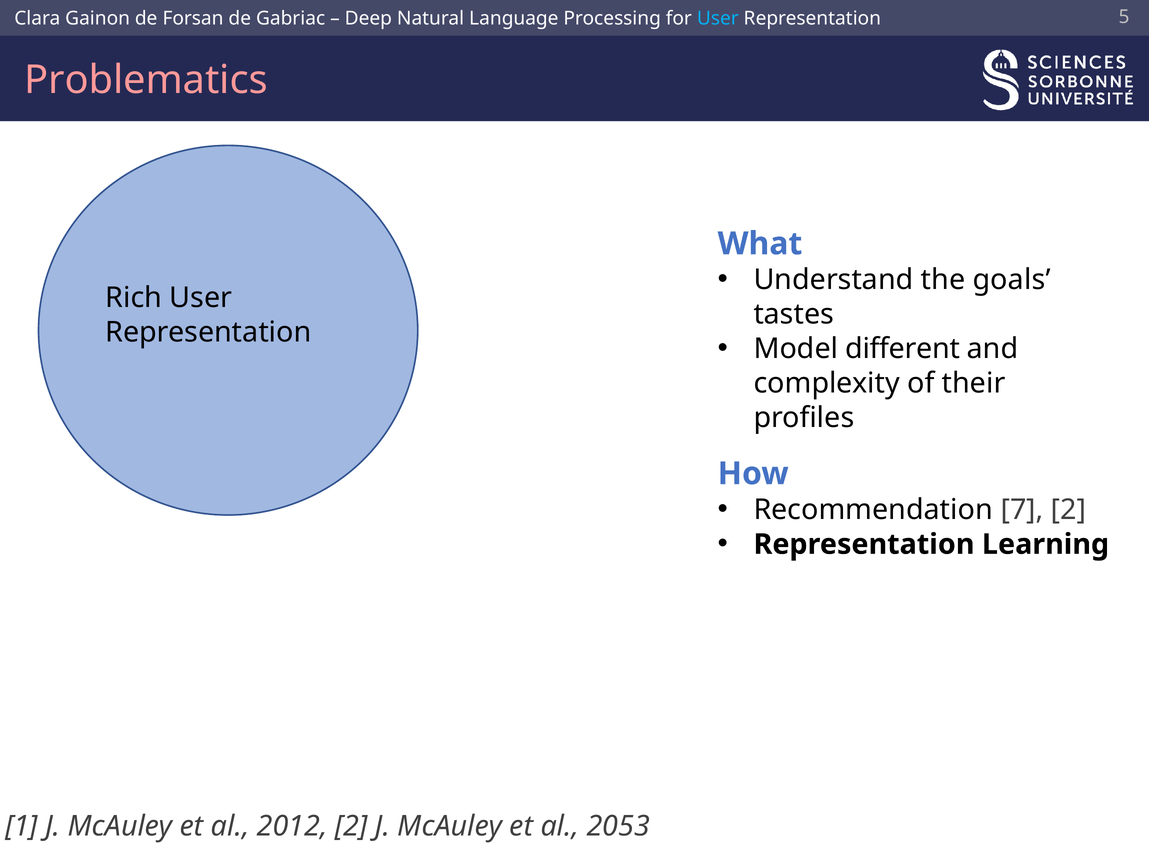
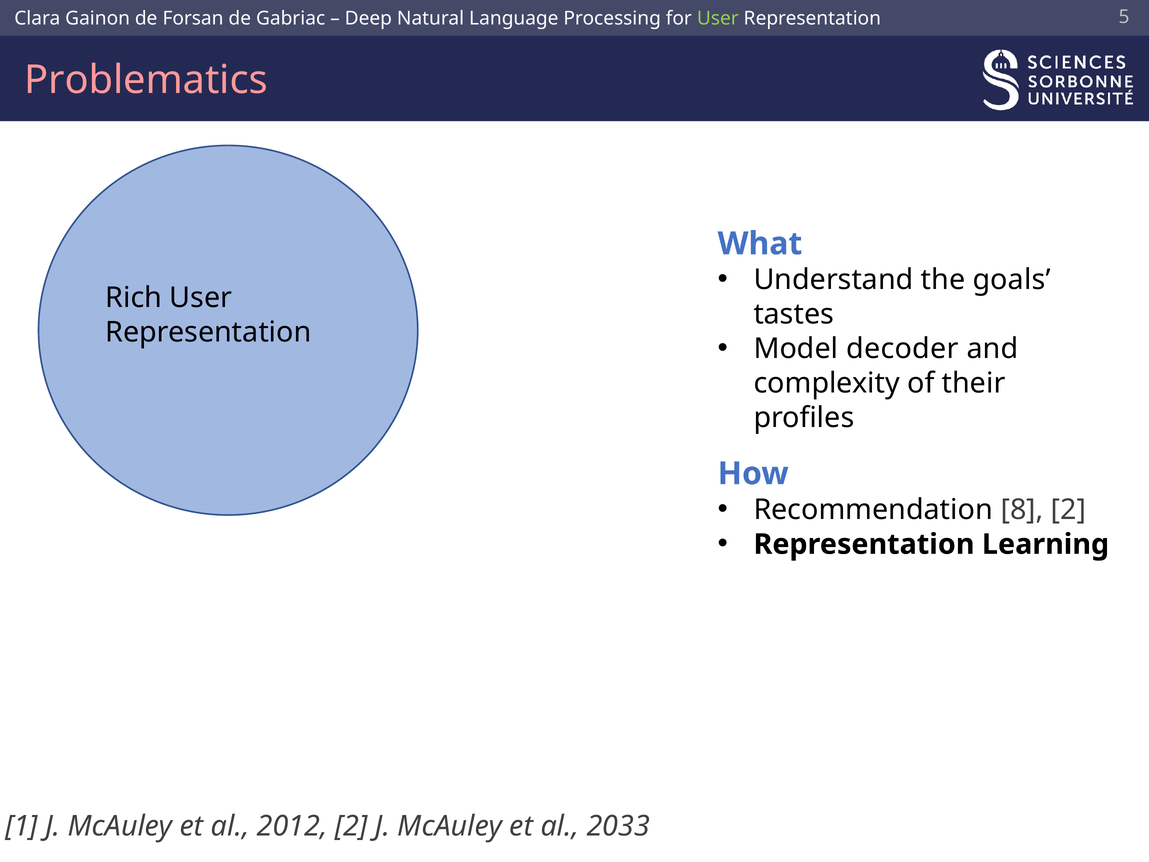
User colour: light blue -> light green (718, 19)
different: different -> decoder (902, 349)
7: 7 -> 8 (1022, 510)
2053: 2053 -> 2033 (618, 826)
